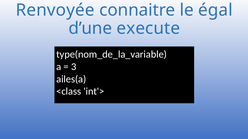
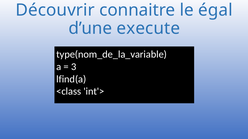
Renvoyée: Renvoyée -> Découvrir (55, 10)
ailes(a: ailes(a -> lfind(a (71, 79)
